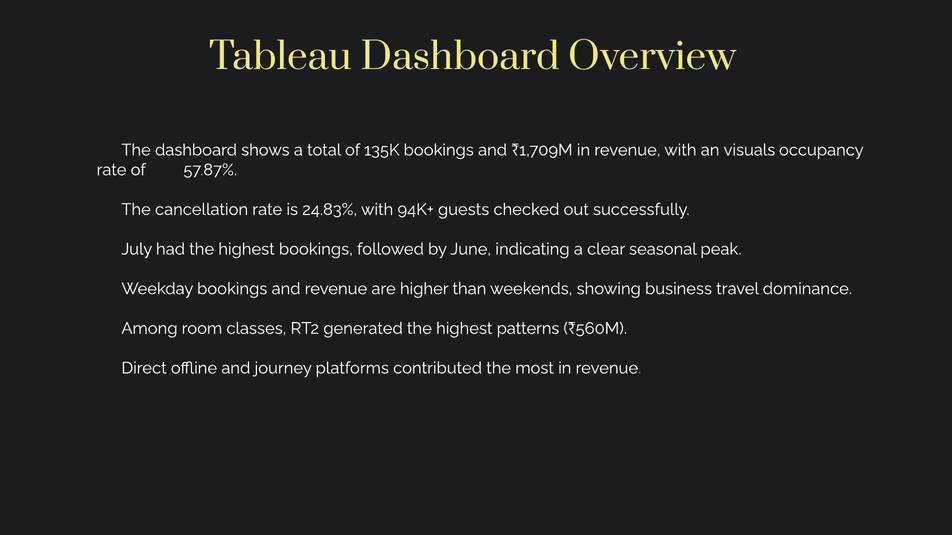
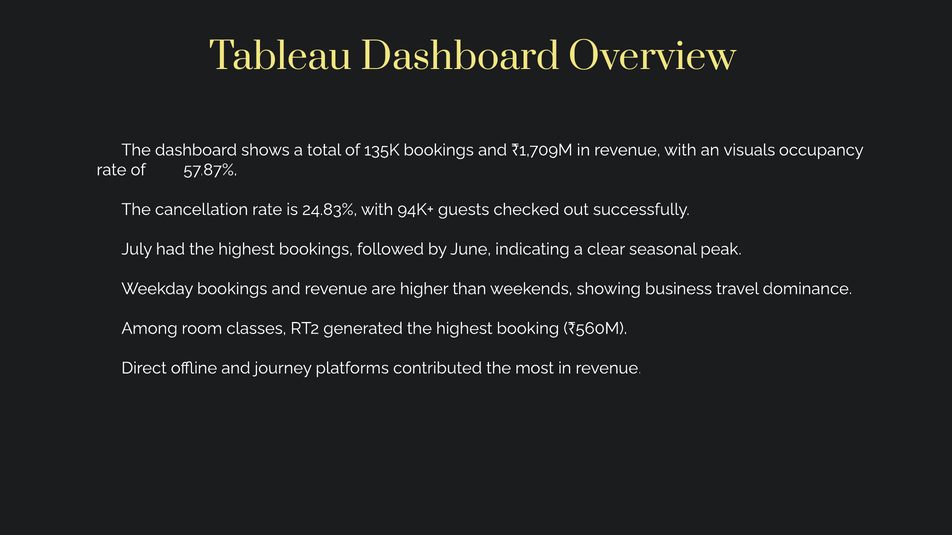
patterns: patterns -> booking (528, 329)
